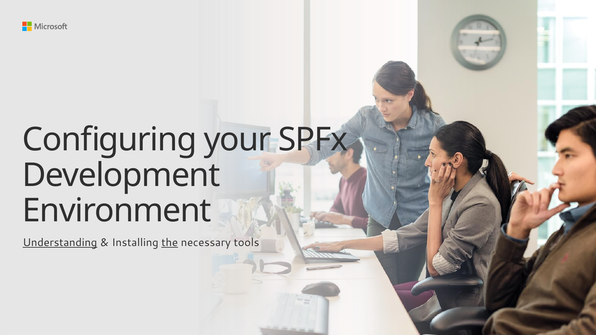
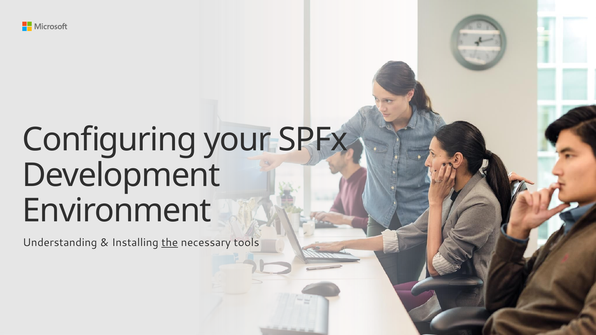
Understanding underline: present -> none (60, 243)
